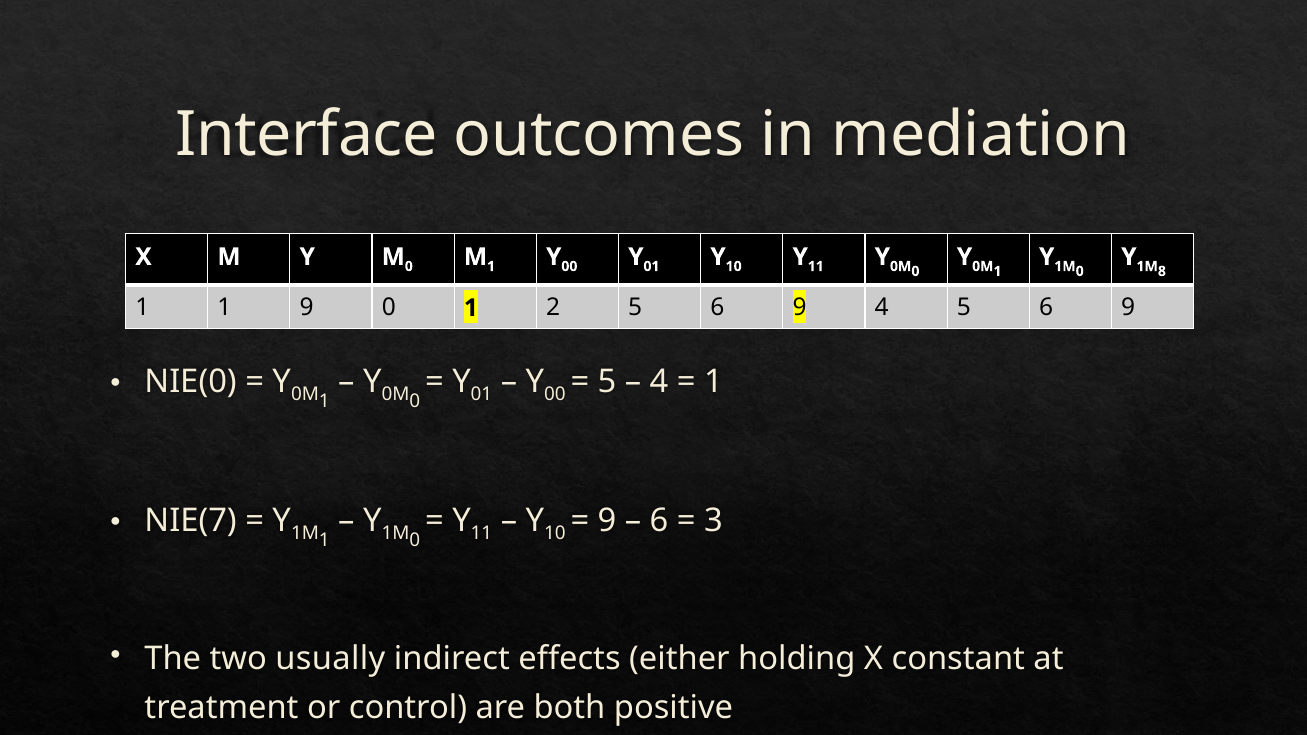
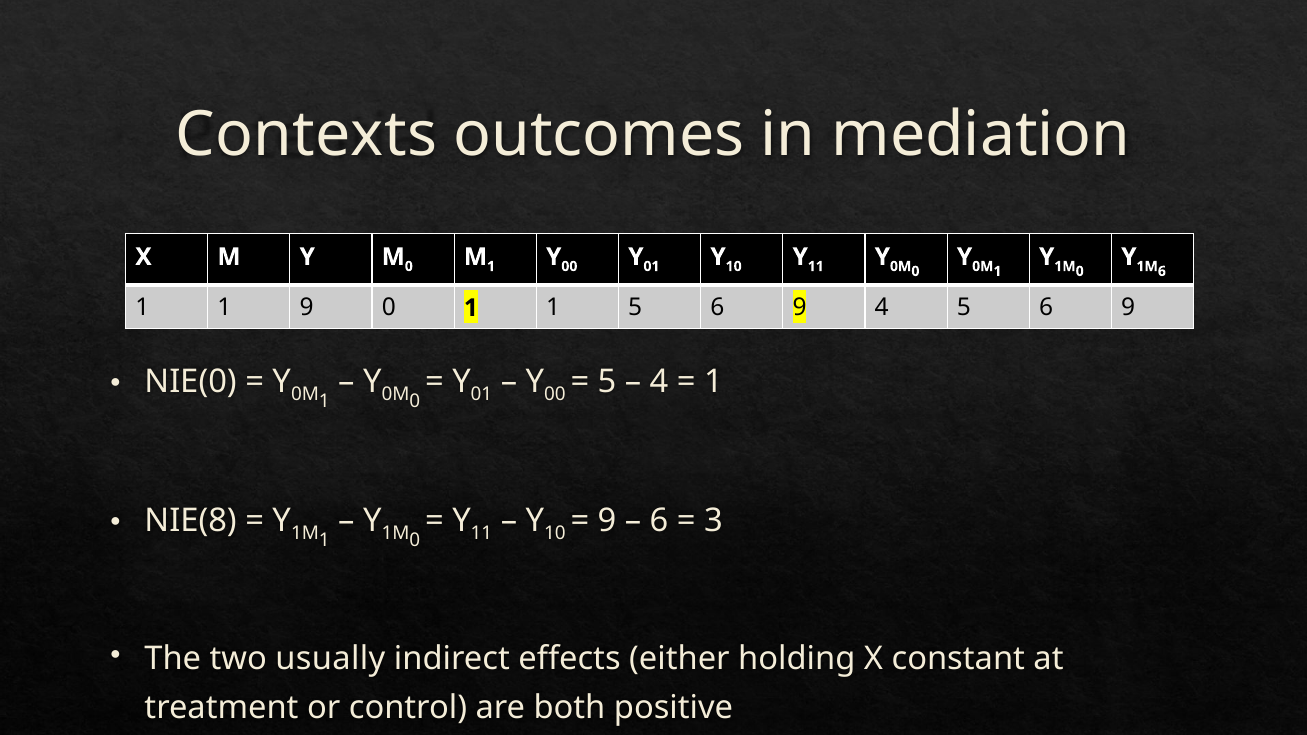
Interface: Interface -> Contexts (306, 135)
8: 8 -> 6 (1162, 271)
0 1 2: 2 -> 1 (553, 308)
NIE(7: NIE(7 -> NIE(8 (191, 521)
